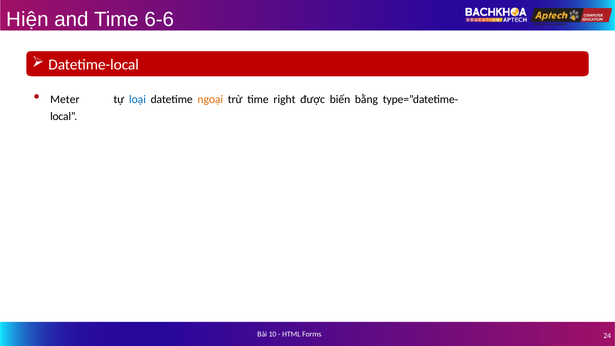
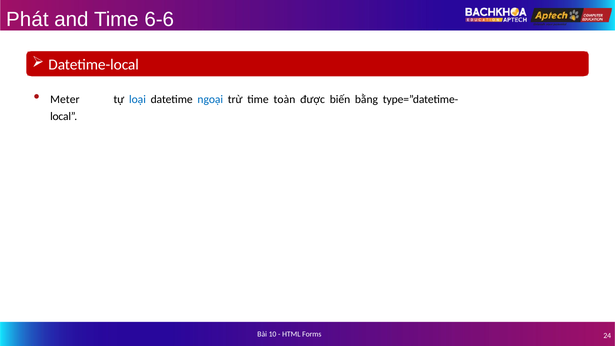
Hiện: Hiện -> Phát (27, 19)
ngoại colour: orange -> blue (210, 100)
right: right -> toàn (284, 100)
